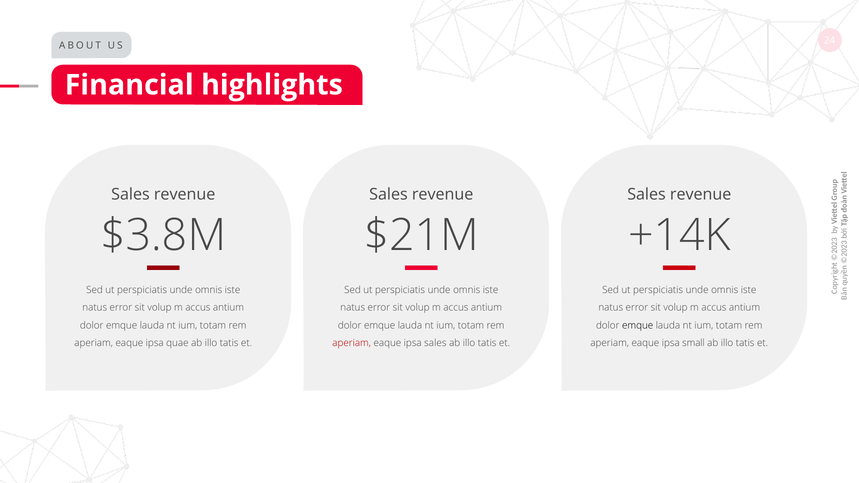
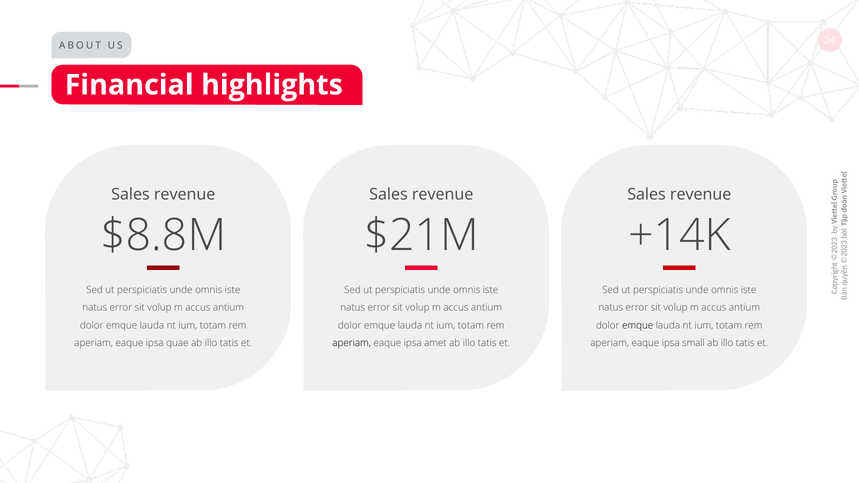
$3.8M: $3.8M -> $8.8M (163, 236)
aperiam colour: red -> black (352, 343)
ipsa sales: sales -> amet (435, 343)
